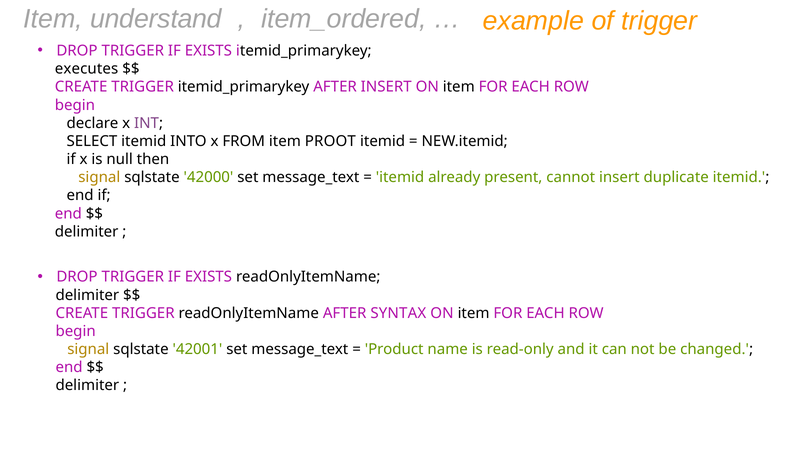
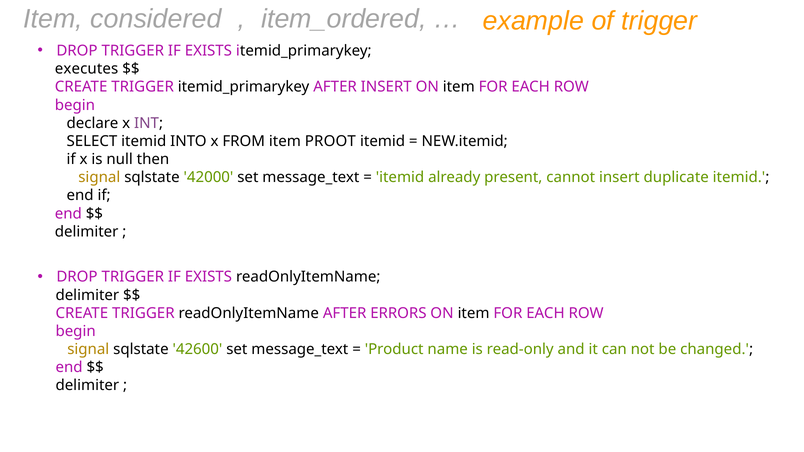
understand: understand -> considered (156, 19)
SYNTAX: SYNTAX -> ERRORS (398, 313)
42001: 42001 -> 42600 (197, 350)
